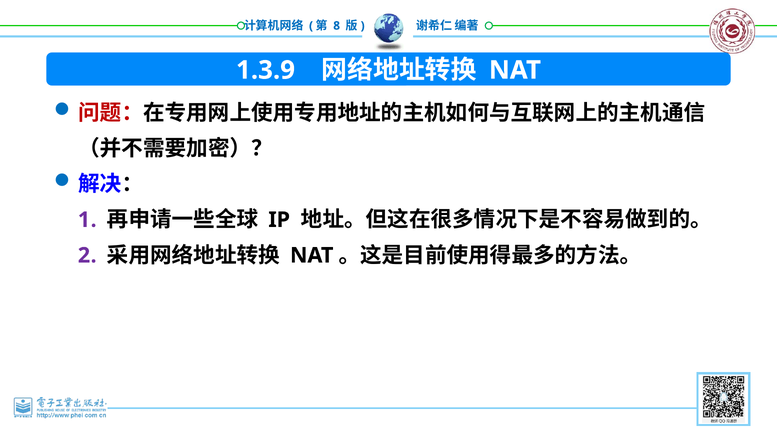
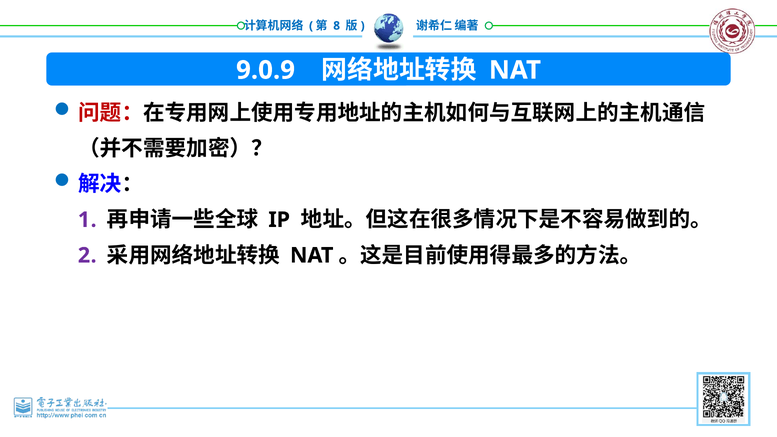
1.3.9: 1.3.9 -> 9.0.9 (266, 70)
